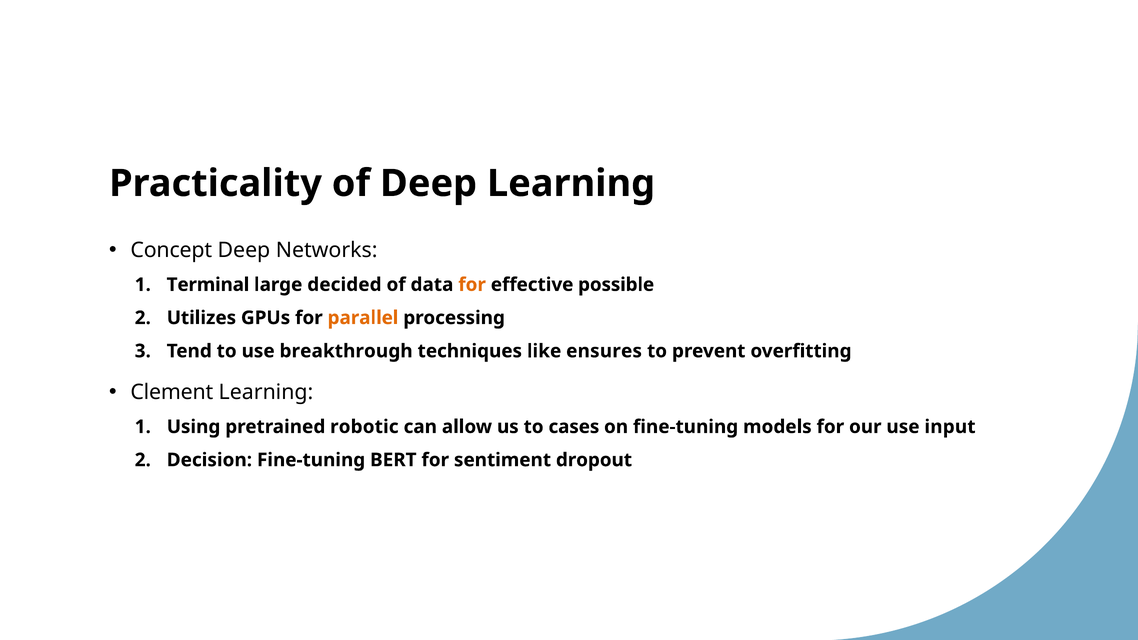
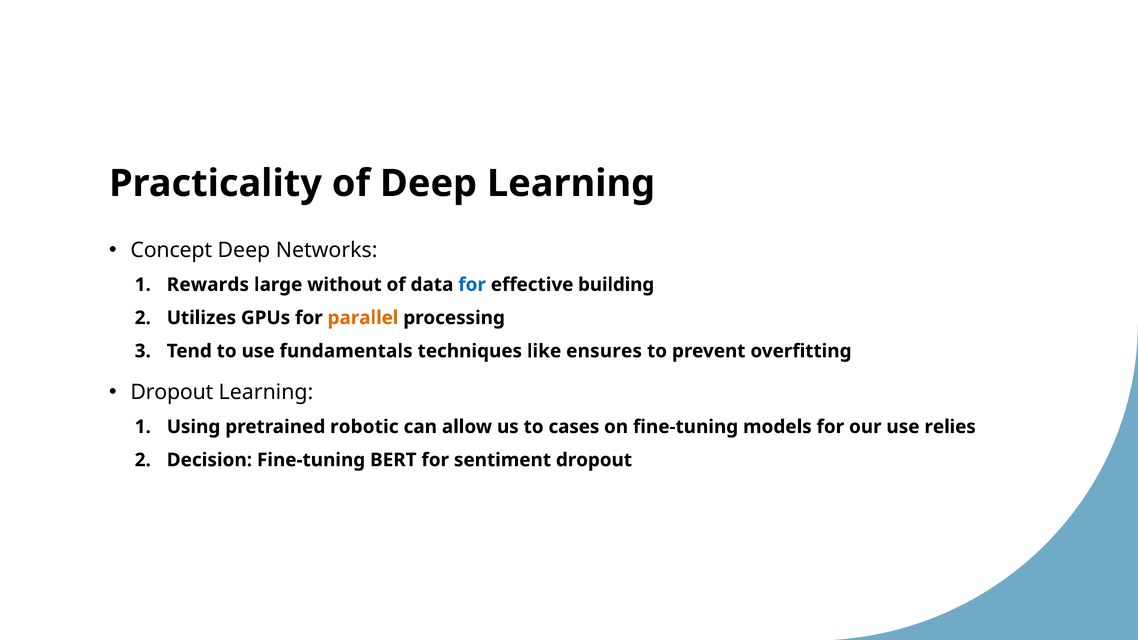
Terminal: Terminal -> Rewards (208, 285)
decided: decided -> without (344, 285)
for colour: orange -> blue (472, 285)
possible: possible -> building (616, 285)
breakthrough: breakthrough -> fundamentals (346, 351)
Clement: Clement -> Dropout (172, 392)
input: input -> relies (950, 427)
